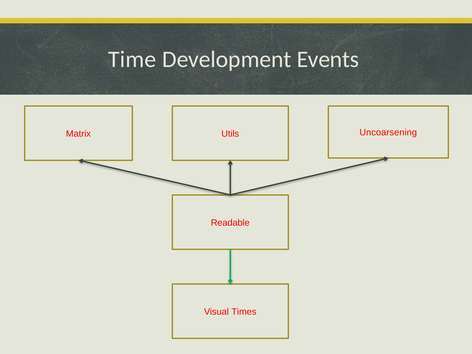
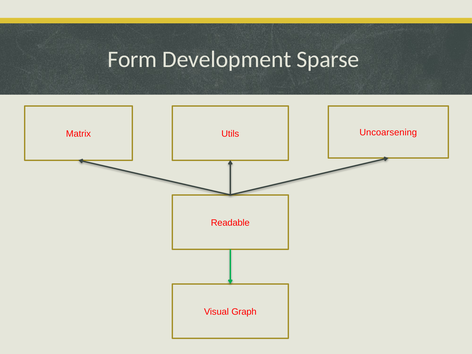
Time: Time -> Form (132, 59)
Events: Events -> Sparse (328, 59)
Times: Times -> Graph (244, 312)
